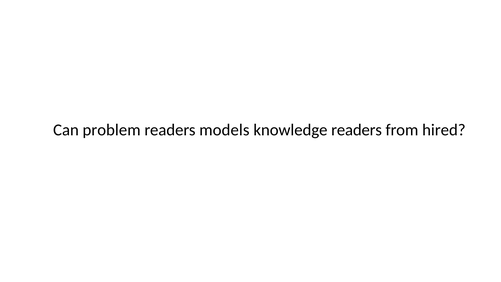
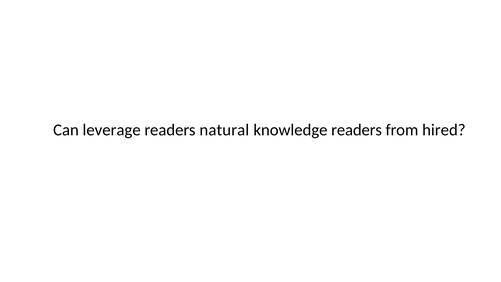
problem: problem -> leverage (112, 130)
models: models -> natural (224, 130)
